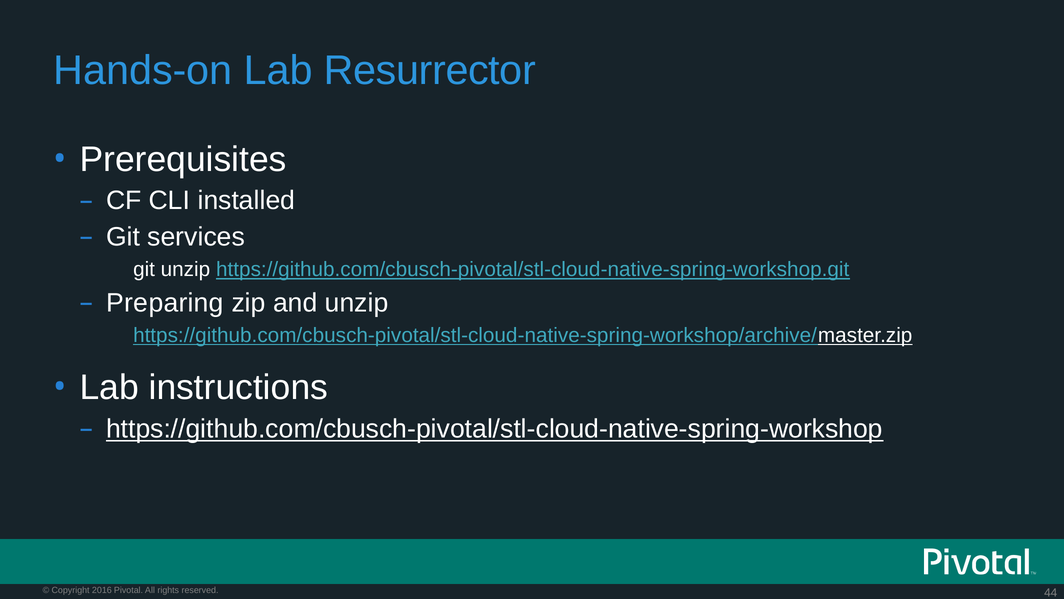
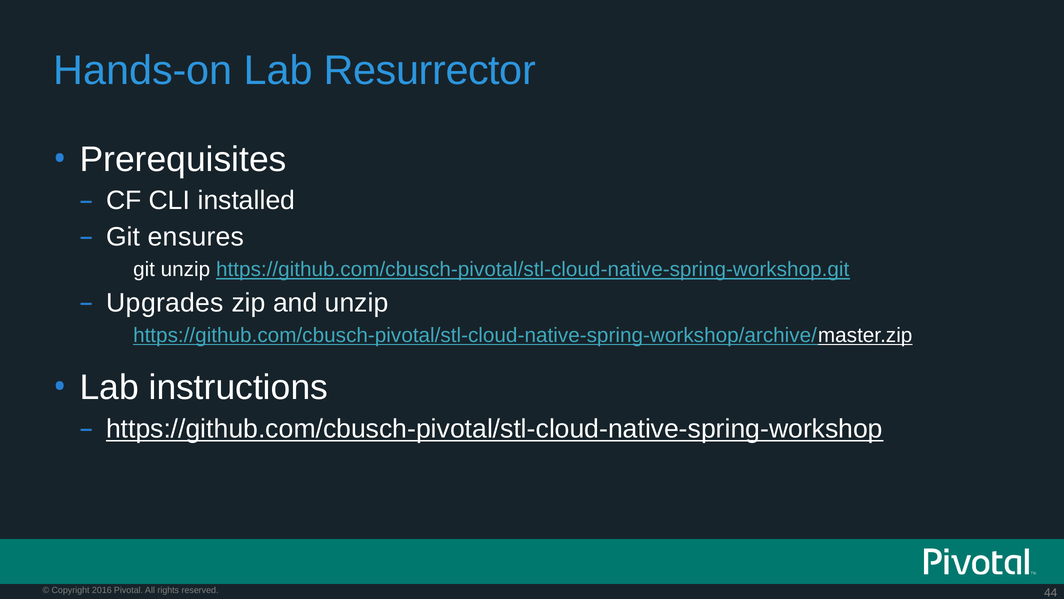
services: services -> ensures (196, 237)
Preparing: Preparing -> Upgrades (165, 303)
